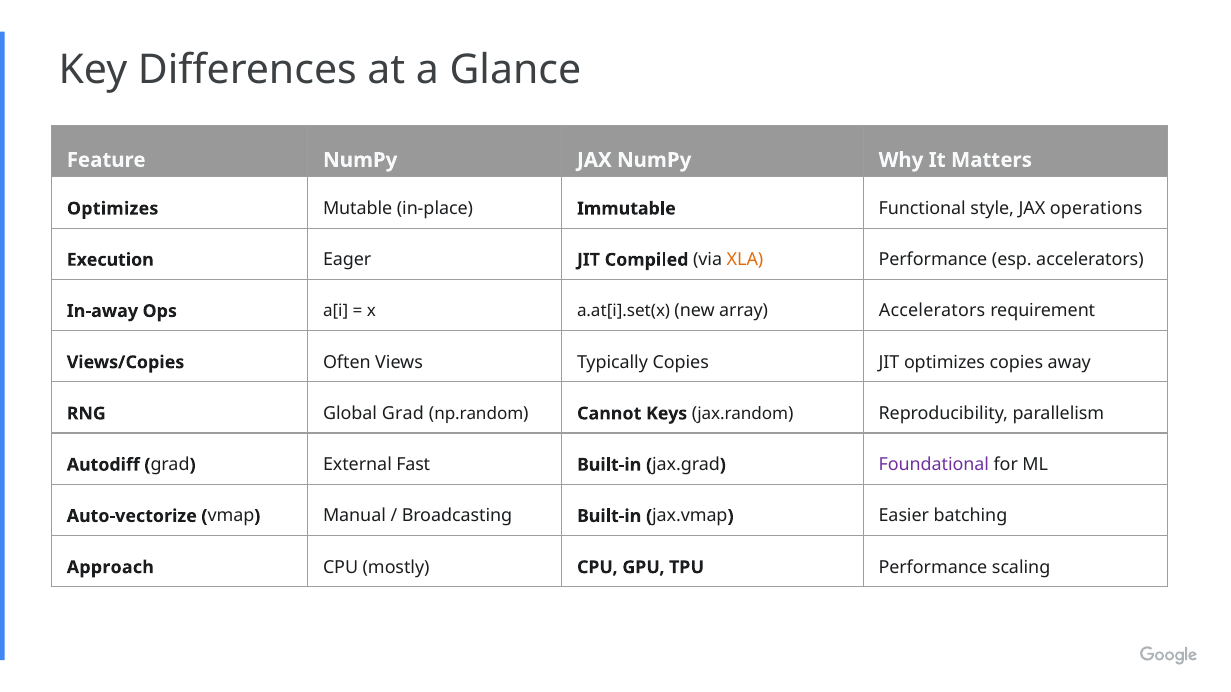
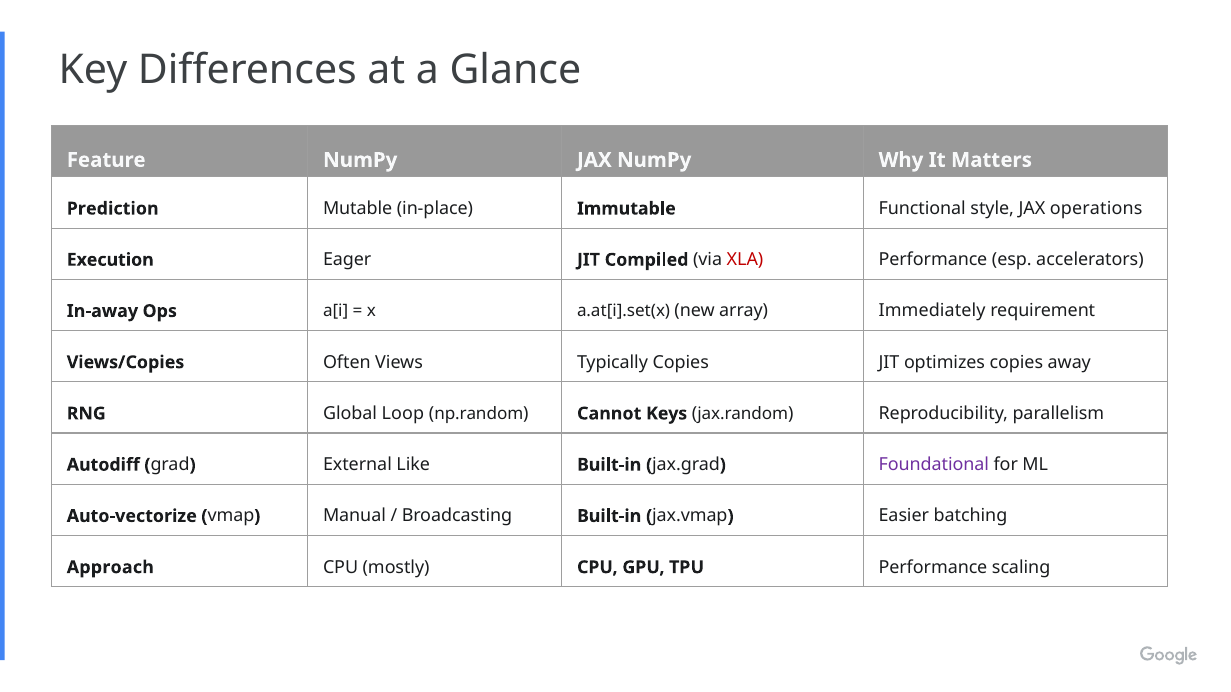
Optimizes: Optimizes -> Prediction (113, 209)
XLA colour: orange -> red (745, 260)
array Accelerators: Accelerators -> Immediately (932, 311)
Global Grad: Grad -> Loop (403, 414)
Fast: Fast -> Like (413, 465)
